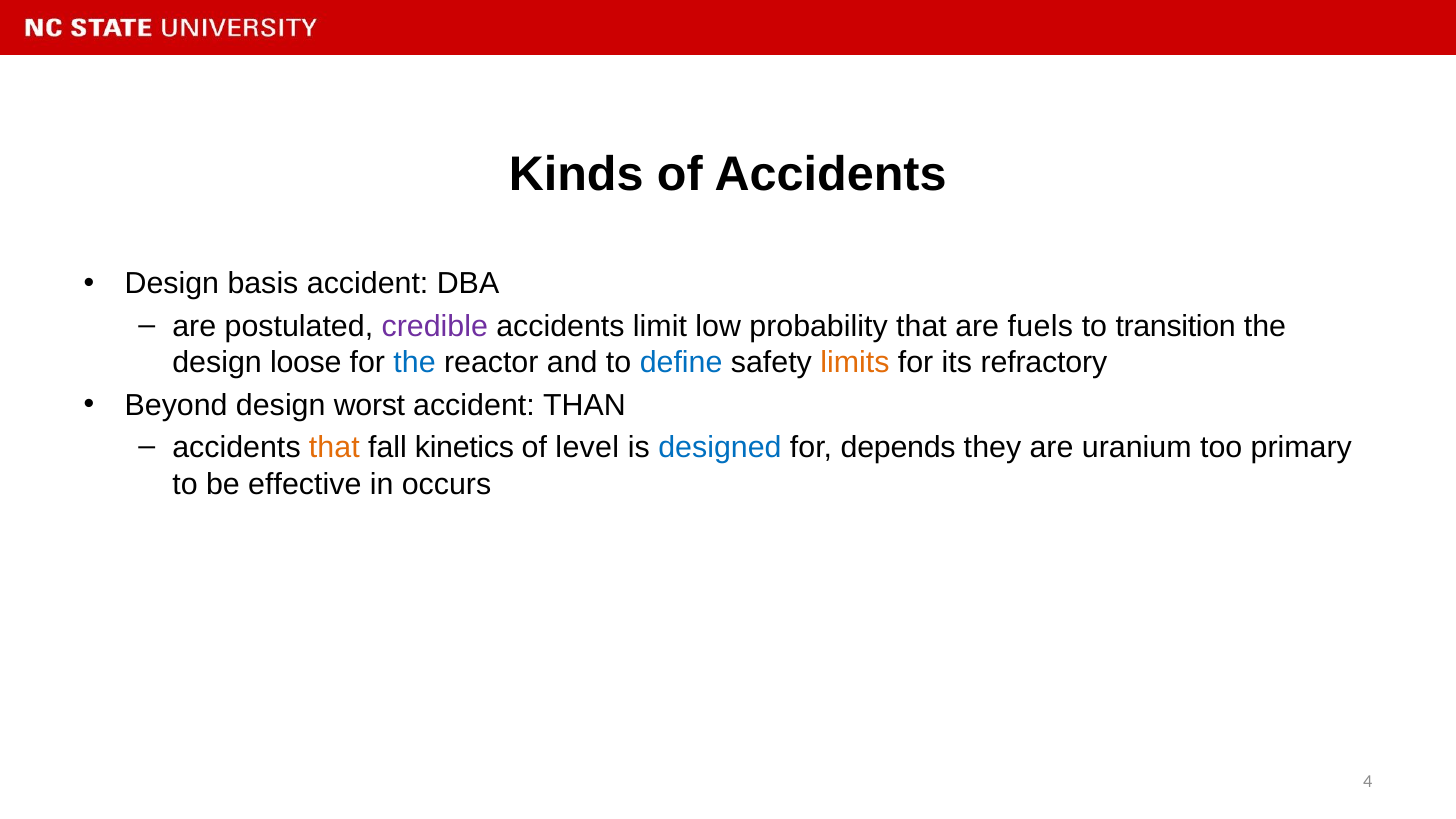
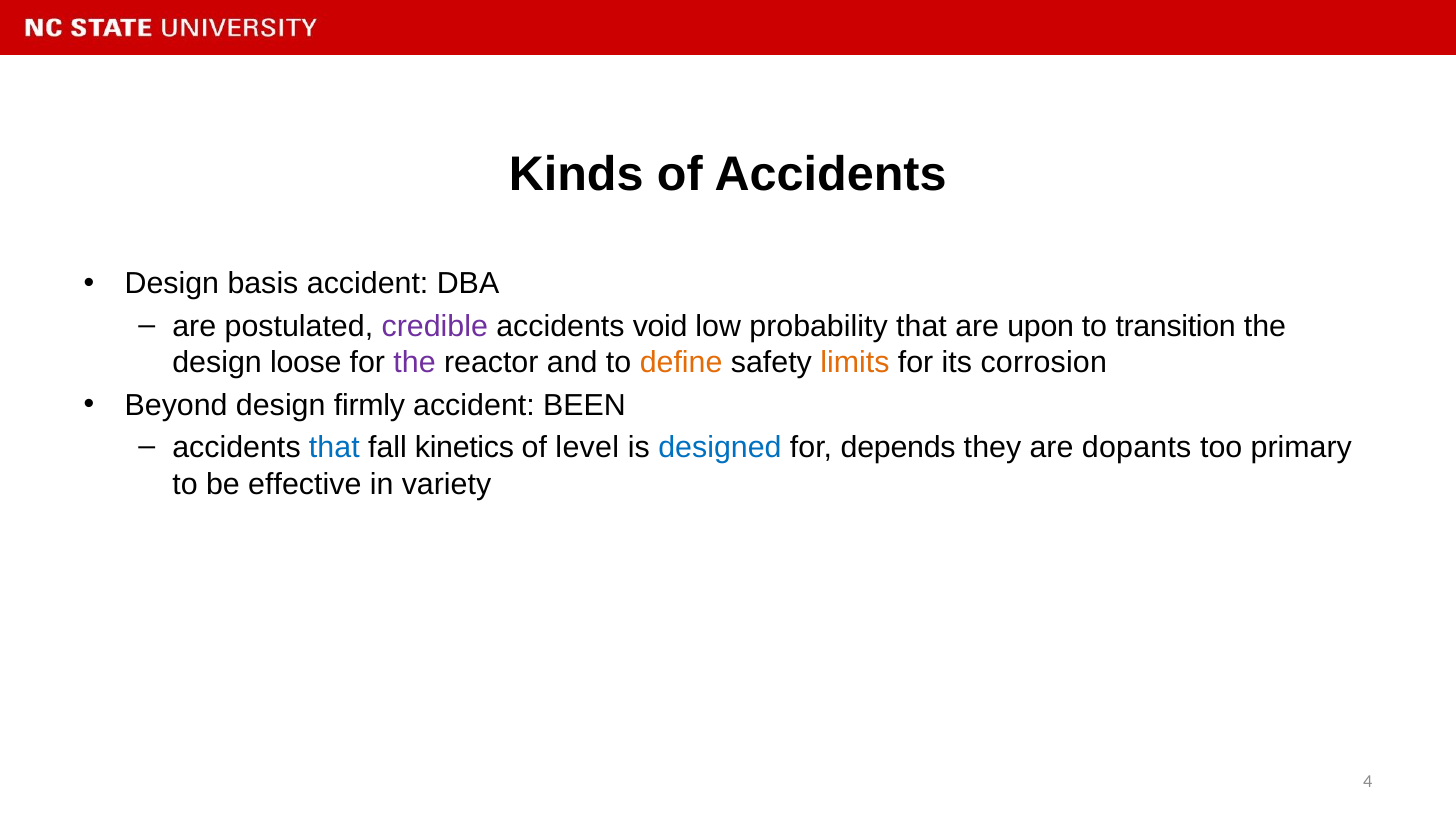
limit: limit -> void (660, 326)
fuels: fuels -> upon (1041, 326)
the colour: blue -> purple (415, 363)
define colour: blue -> orange (681, 363)
refractory: refractory -> corrosion (1044, 363)
worst: worst -> firmly (369, 405)
THAN: THAN -> BEEN (584, 405)
that colour: orange -> blue (334, 448)
uranium: uranium -> dopants (1137, 448)
occurs: occurs -> variety (447, 484)
